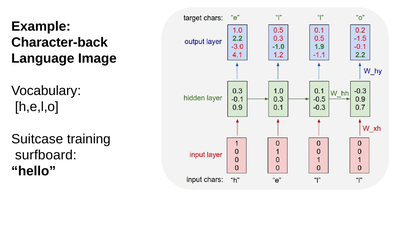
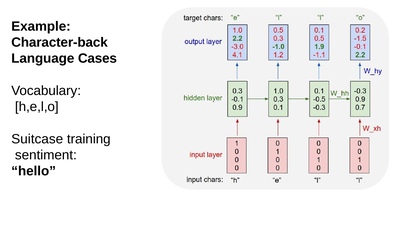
Image: Image -> Cases (97, 58)
surfboard: surfboard -> sentiment (46, 155)
